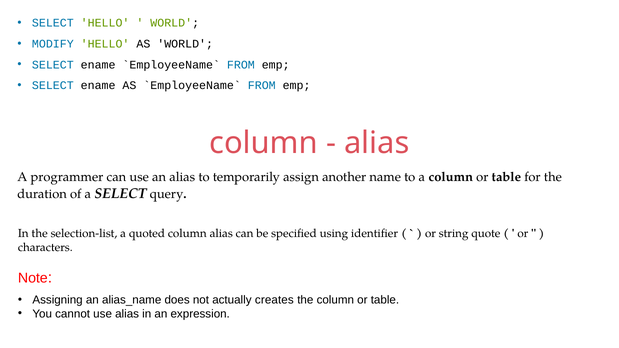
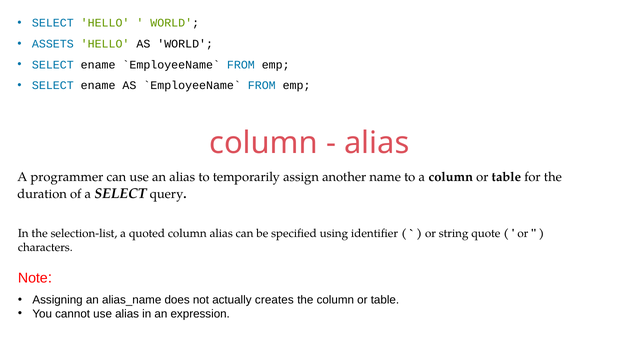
MODIFY: MODIFY -> ASSETS (53, 44)
